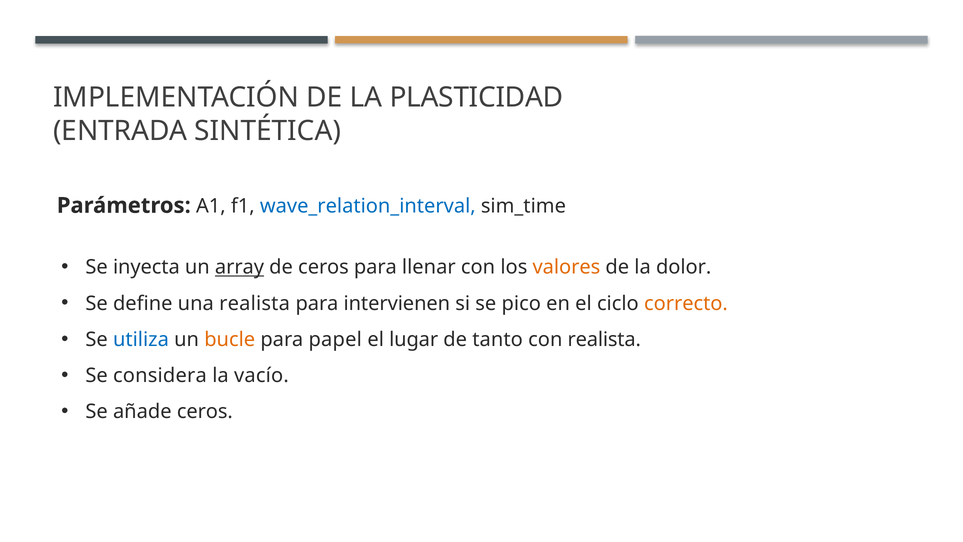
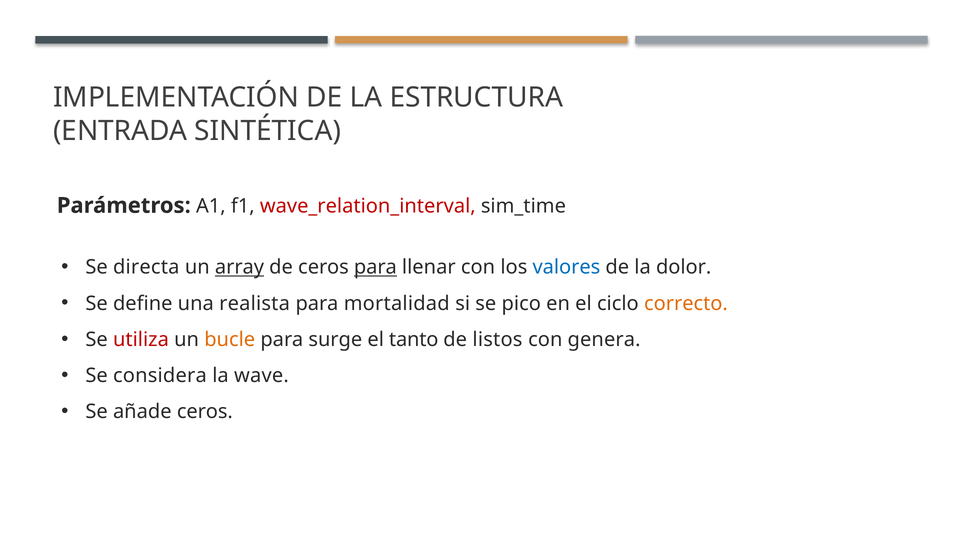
PLASTICIDAD: PLASTICIDAD -> ESTRUCTURA (476, 97)
wave_relation_interval colour: blue -> red (368, 206)
inyecta: inyecta -> directa (146, 267)
para underline: none -> present (375, 267)
valores colour: orange -> blue (566, 267)
intervienen: intervienen -> mortalidad (397, 303)
utiliza colour: blue -> red (141, 339)
papel: papel -> surge (335, 339)
lugar: lugar -> tanto (414, 339)
tanto: tanto -> listos (497, 339)
con realista: realista -> genera (604, 339)
vacío: vacío -> wave (261, 376)
